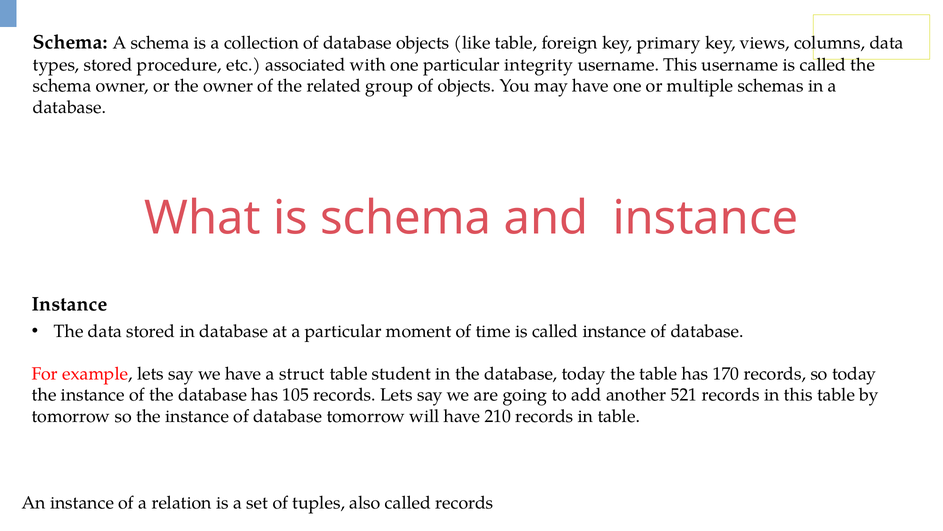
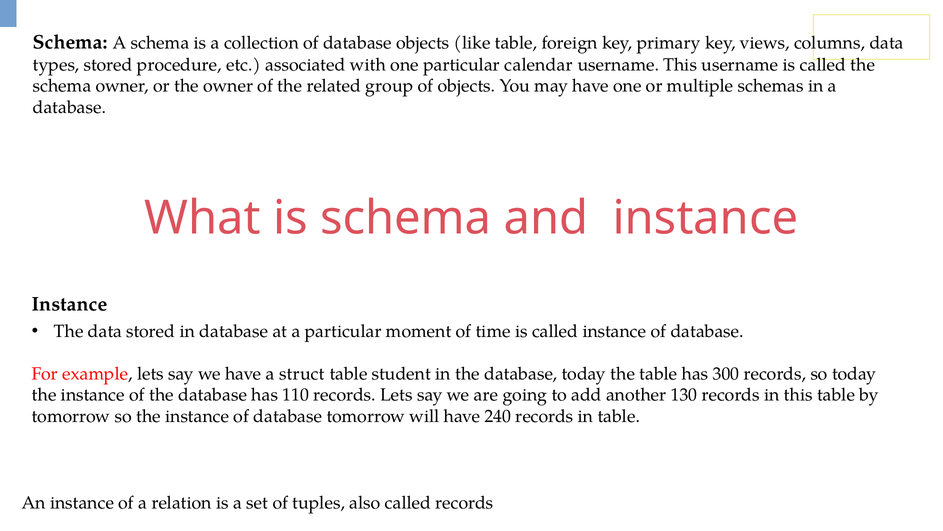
integrity: integrity -> calendar (539, 65)
170: 170 -> 300 (726, 374)
105: 105 -> 110 (296, 395)
521: 521 -> 130 (684, 395)
210: 210 -> 240 (498, 416)
